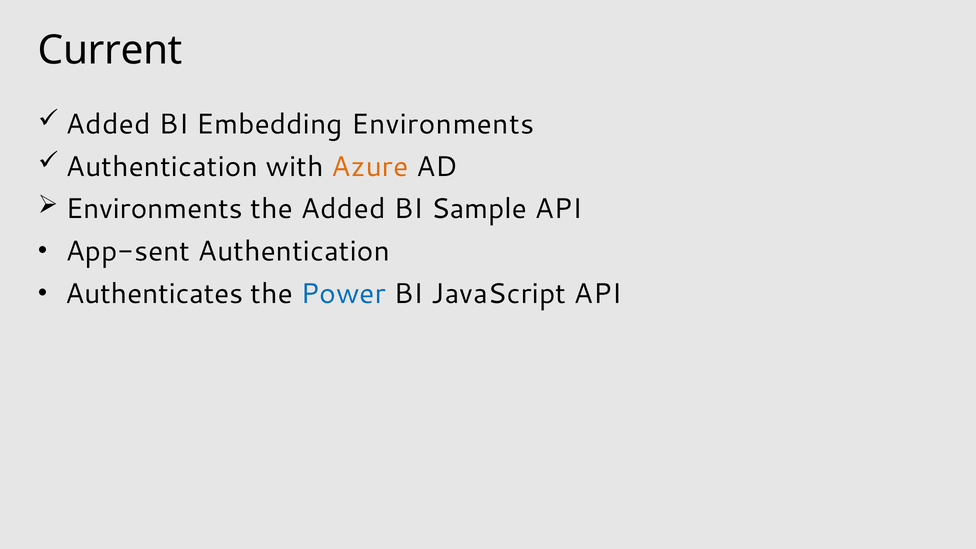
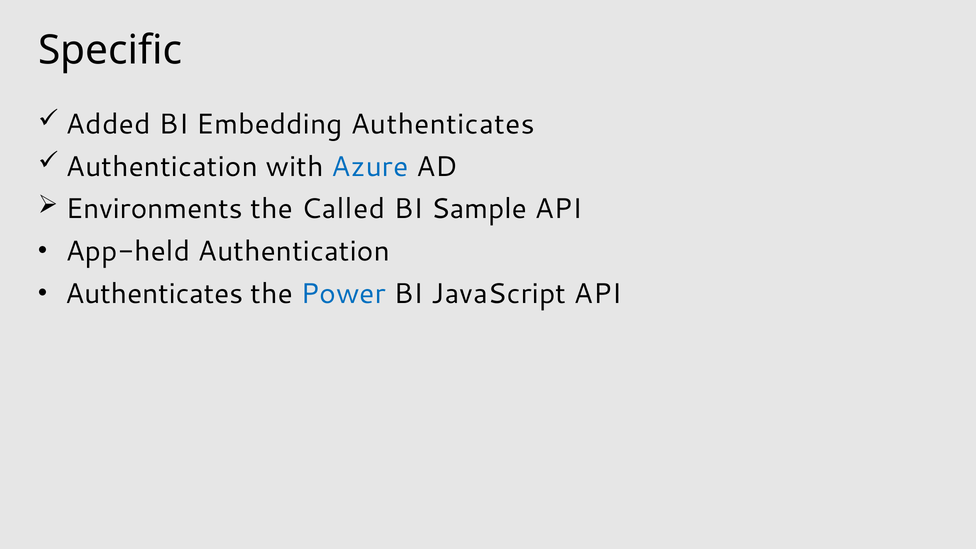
Current: Current -> Specific (110, 50)
Embedding Environments: Environments -> Authenticates (443, 124)
Azure colour: orange -> blue (370, 167)
the Added: Added -> Called (343, 209)
App-sent: App-sent -> App-held (128, 251)
